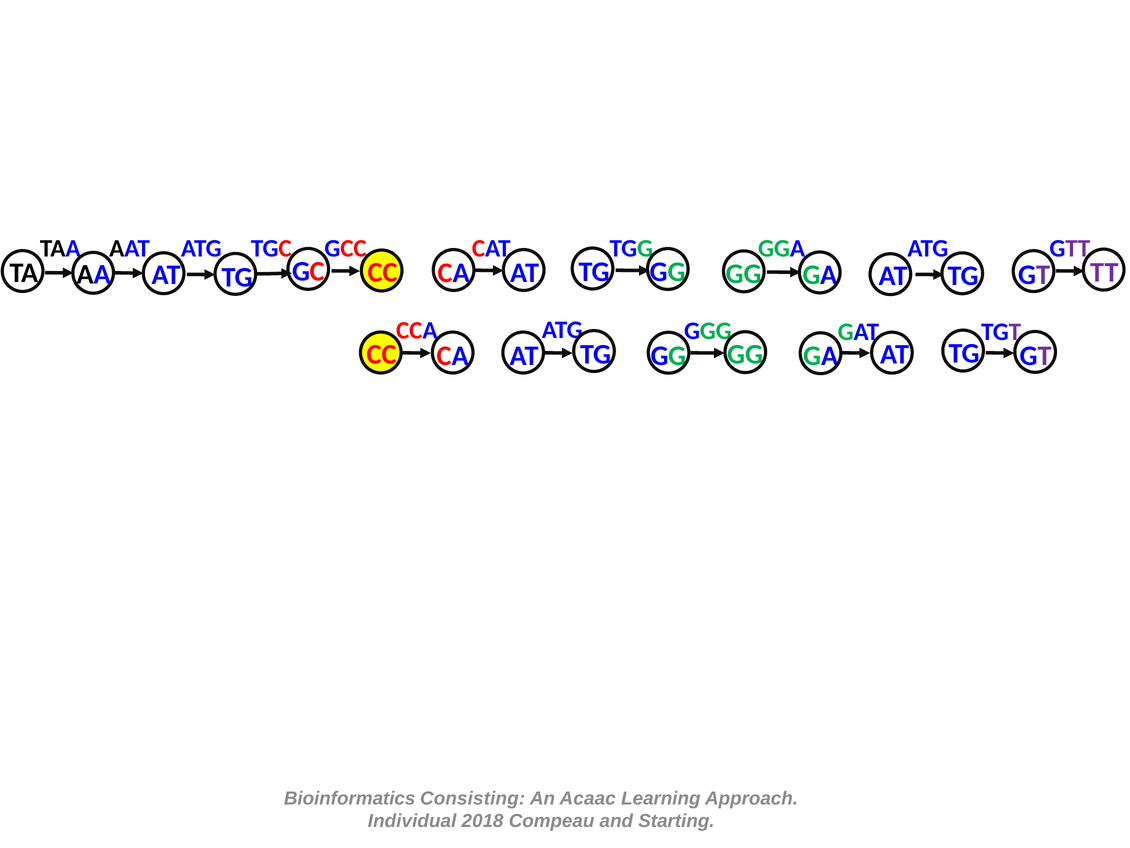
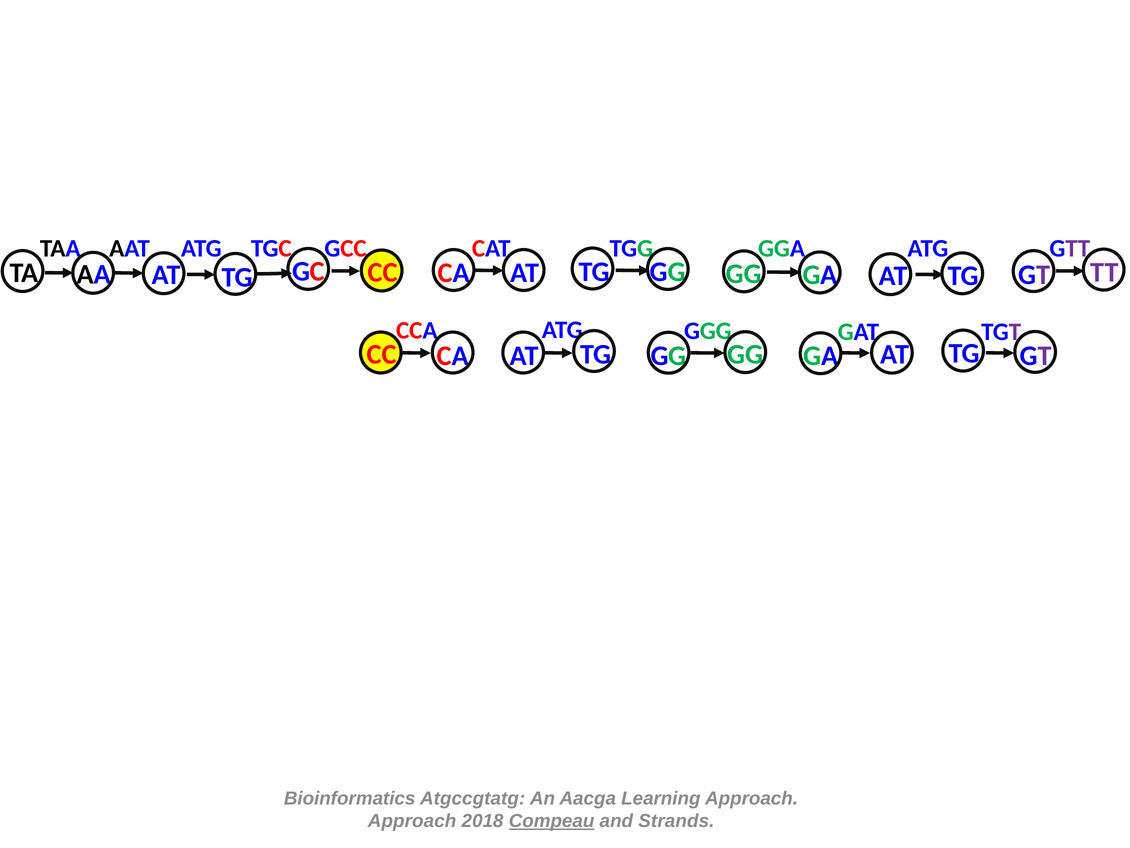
Consisting: Consisting -> Atgccgtatg (473, 798)
Acaac: Acaac -> Aacga (588, 798)
Individual: Individual -> Approach (412, 821)
Compeau underline: none -> present (552, 821)
Starting: Starting -> Strands (676, 821)
